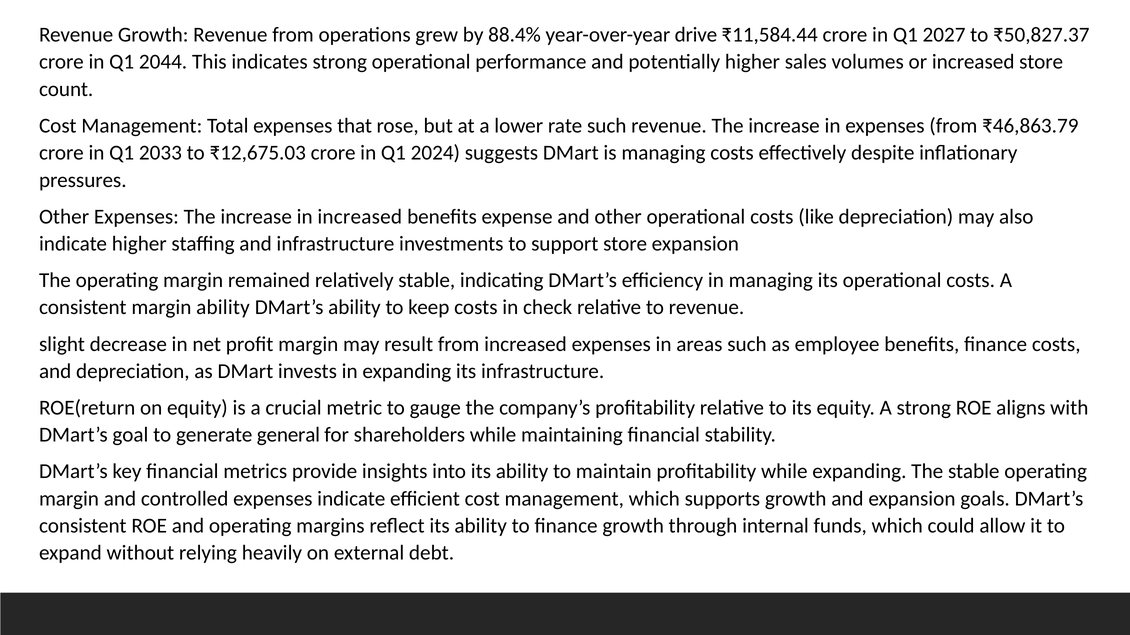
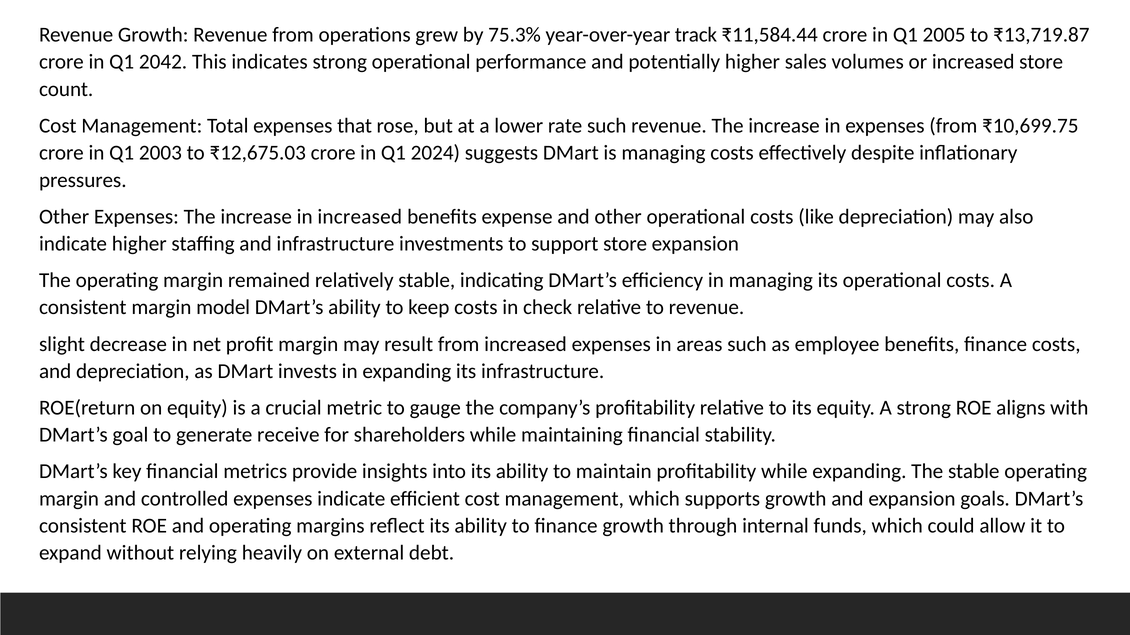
88.4%: 88.4% -> 75.3% (514, 35)
drive: drive -> track (696, 35)
2027: 2027 -> 2005 (944, 35)
₹50,827.37: ₹50,827.37 -> ₹13,719.87 (1041, 35)
2044: 2044 -> 2042 (163, 62)
₹46,863.79: ₹46,863.79 -> ₹10,699.75 (1030, 126)
2033: 2033 -> 2003 (160, 153)
margin ability: ability -> model (223, 308)
general: general -> receive (288, 435)
